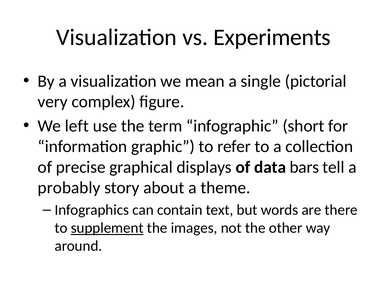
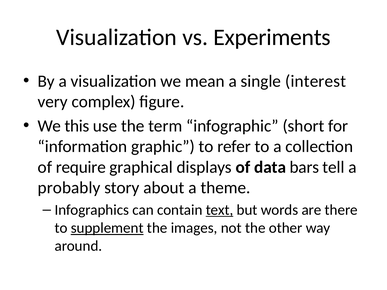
pictorial: pictorial -> interest (316, 81)
left: left -> this (77, 126)
precise: precise -> require (81, 167)
text underline: none -> present (220, 210)
